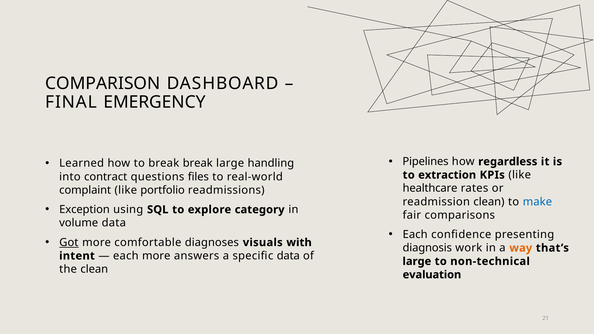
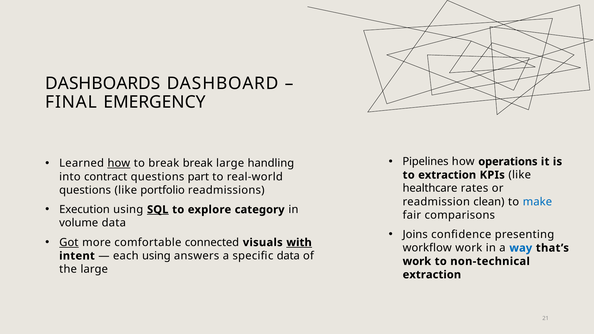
COMPARISON: COMPARISON -> DASHBOARDS (103, 83)
regardless: regardless -> operations (508, 162)
how underline: none -> present (119, 163)
files: files -> part (198, 177)
complaint: complaint -> questions (85, 190)
Exception: Exception -> Execution (84, 210)
SQL underline: none -> present (158, 210)
Each: Each -> Joins (415, 235)
diagnoses: diagnoses -> connected (212, 243)
with underline: none -> present (299, 243)
diagnosis: diagnosis -> workflow (427, 248)
way colour: orange -> blue (521, 248)
each more: more -> using (156, 256)
large: large -> work (417, 261)
the clean: clean -> large (94, 269)
evaluation: evaluation -> extraction (432, 275)
